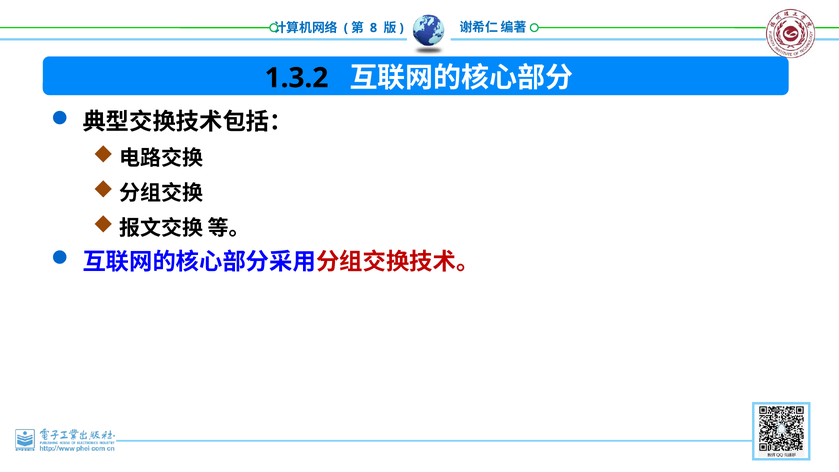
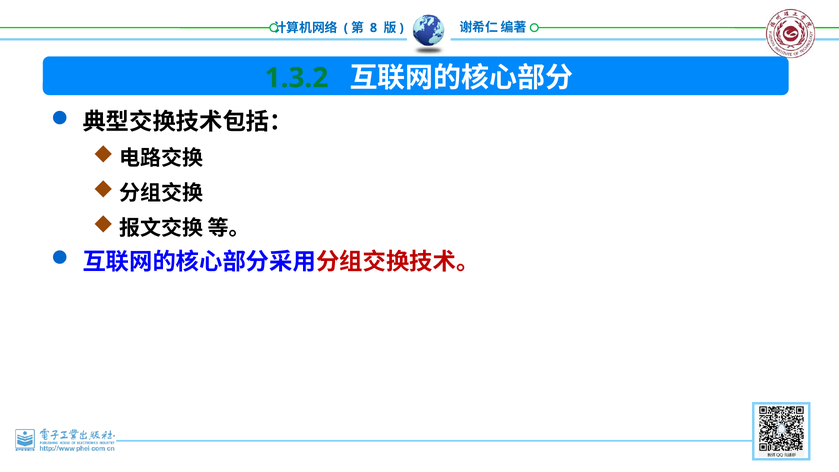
1.3.2 colour: black -> green (296, 78)
